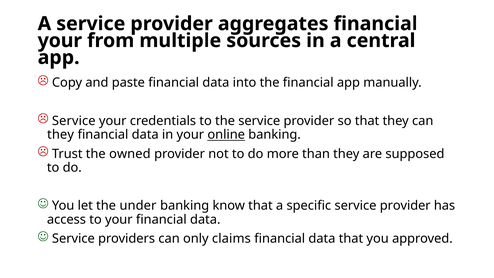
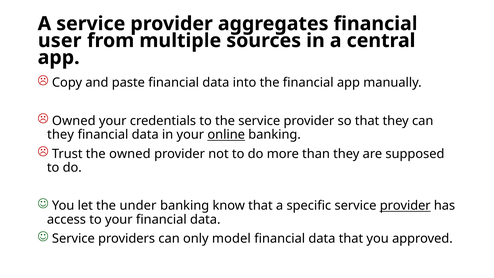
your: your -> user (60, 41)
Service: Service -> Owned (74, 121)
provider underline: none -> present (405, 206)
claims: claims -> model (231, 239)
